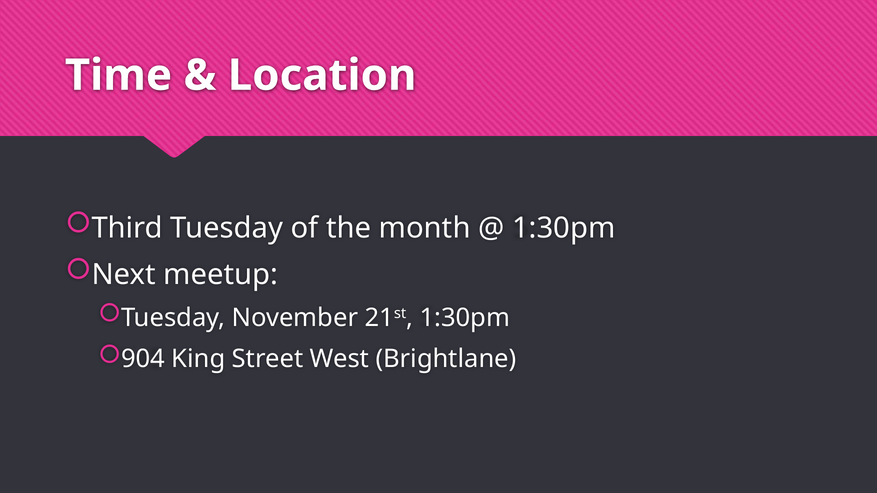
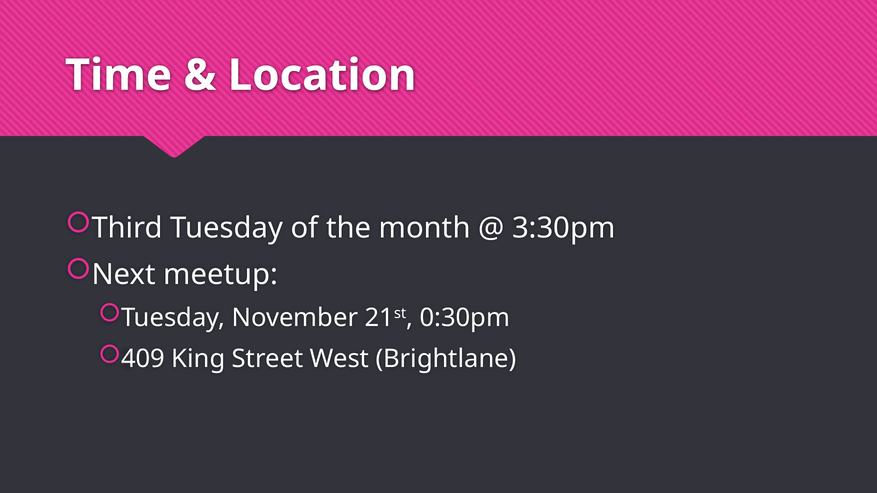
1:30pm: 1:30pm -> 3:30pm (564, 228)
21st 1:30pm: 1:30pm -> 0:30pm (465, 318)
904: 904 -> 409 (143, 359)
